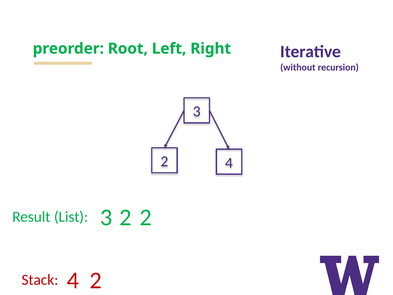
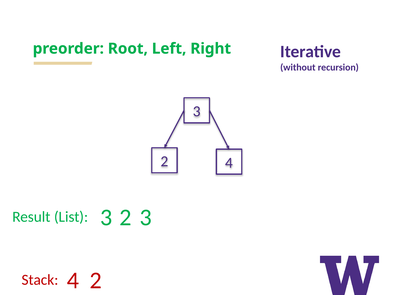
2 2: 2 -> 3 (146, 217)
